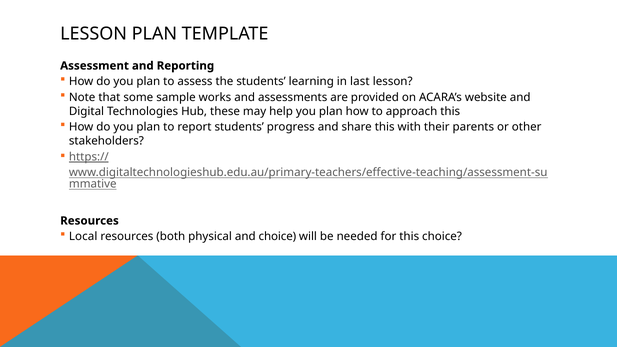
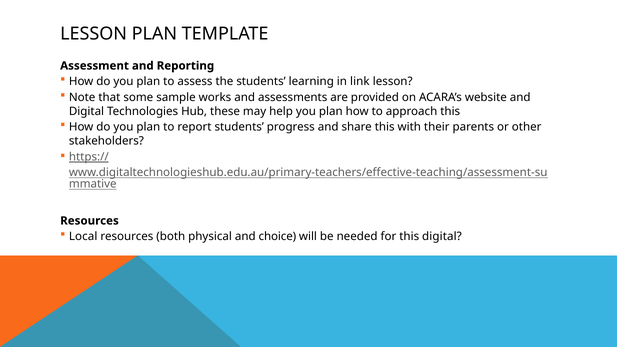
last: last -> link (360, 82)
this choice: choice -> digital (442, 237)
